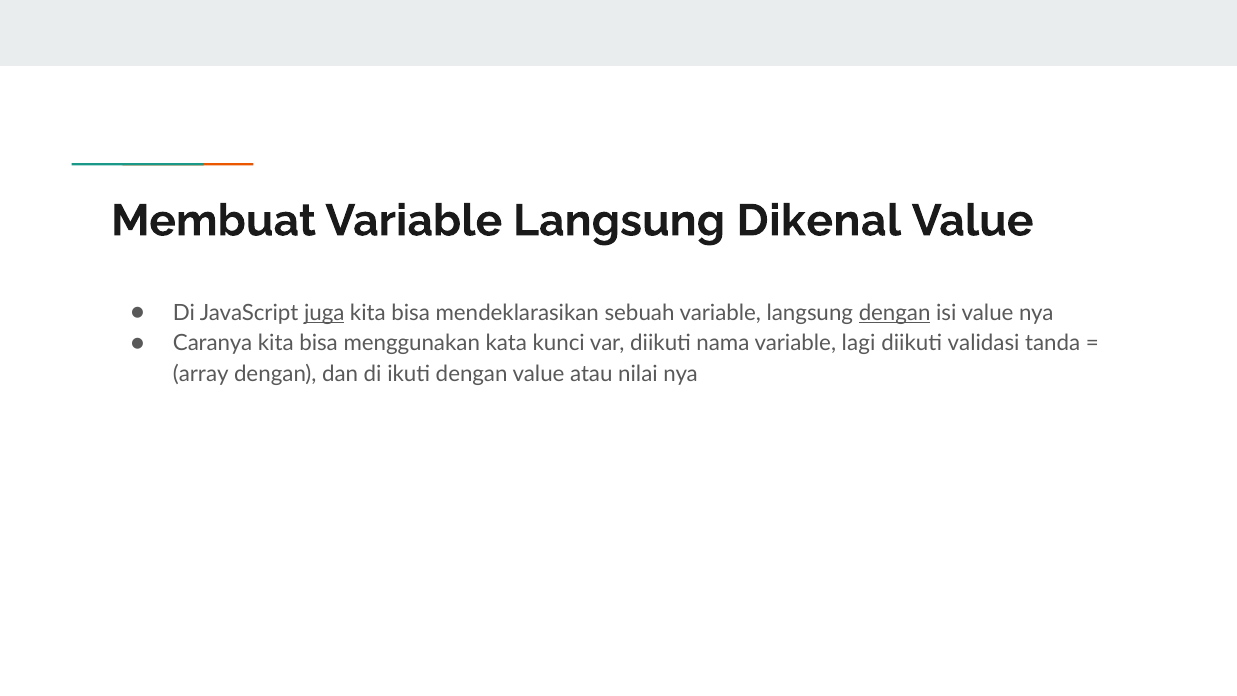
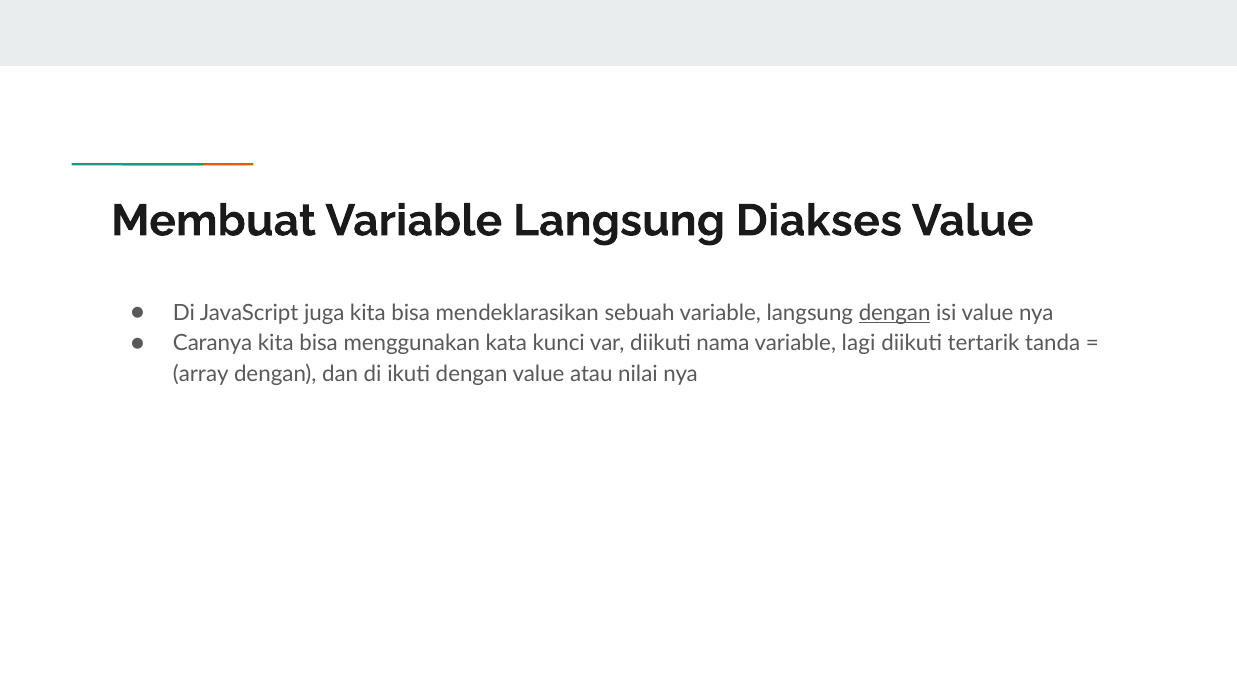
Dikenal: Dikenal -> Diakses (819, 221)
juga underline: present -> none (324, 313)
validasi: validasi -> tertarik (984, 343)
